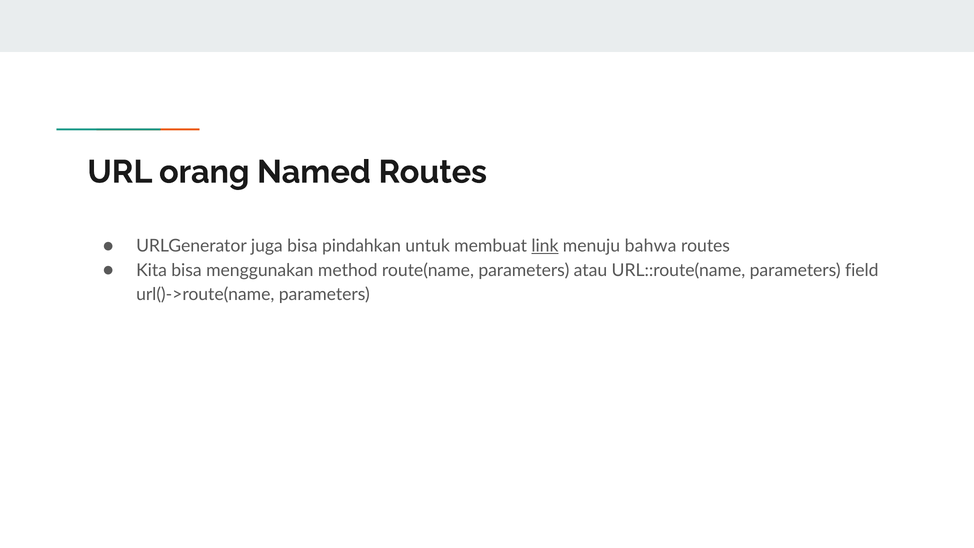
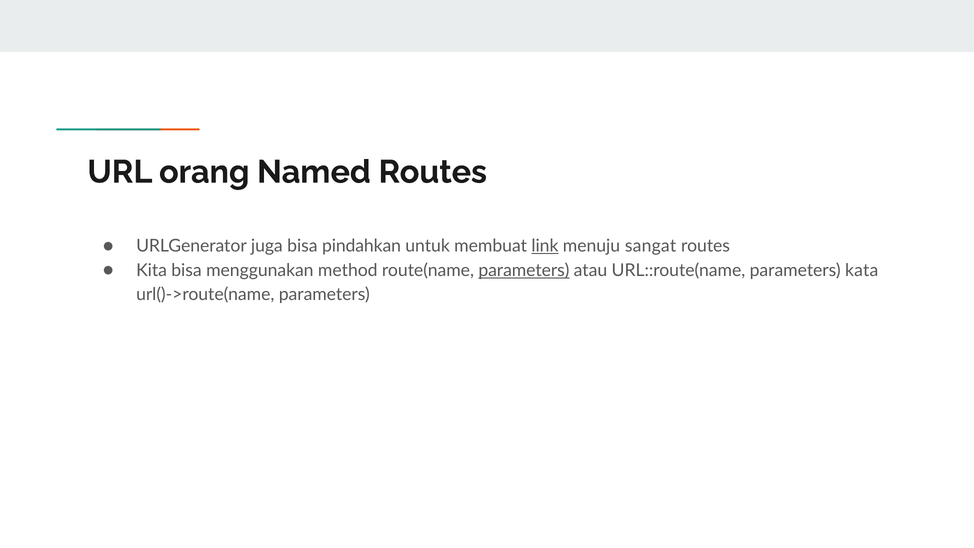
bahwa: bahwa -> sangat (651, 246)
parameters underline: none -> present (524, 270)
field: field -> kata (862, 270)
